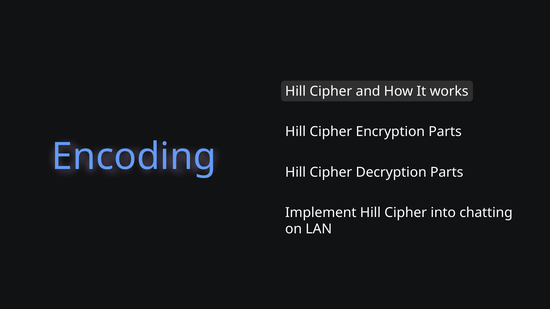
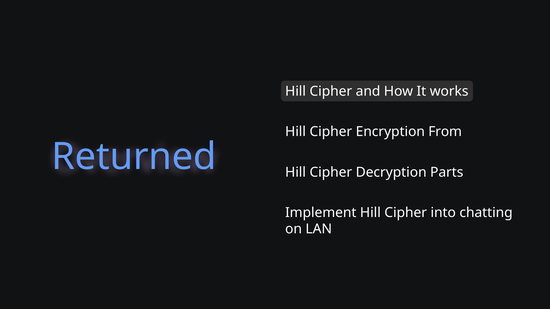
Encryption Parts: Parts -> From (445, 132)
Encoding: Encoding -> Returned (134, 157)
